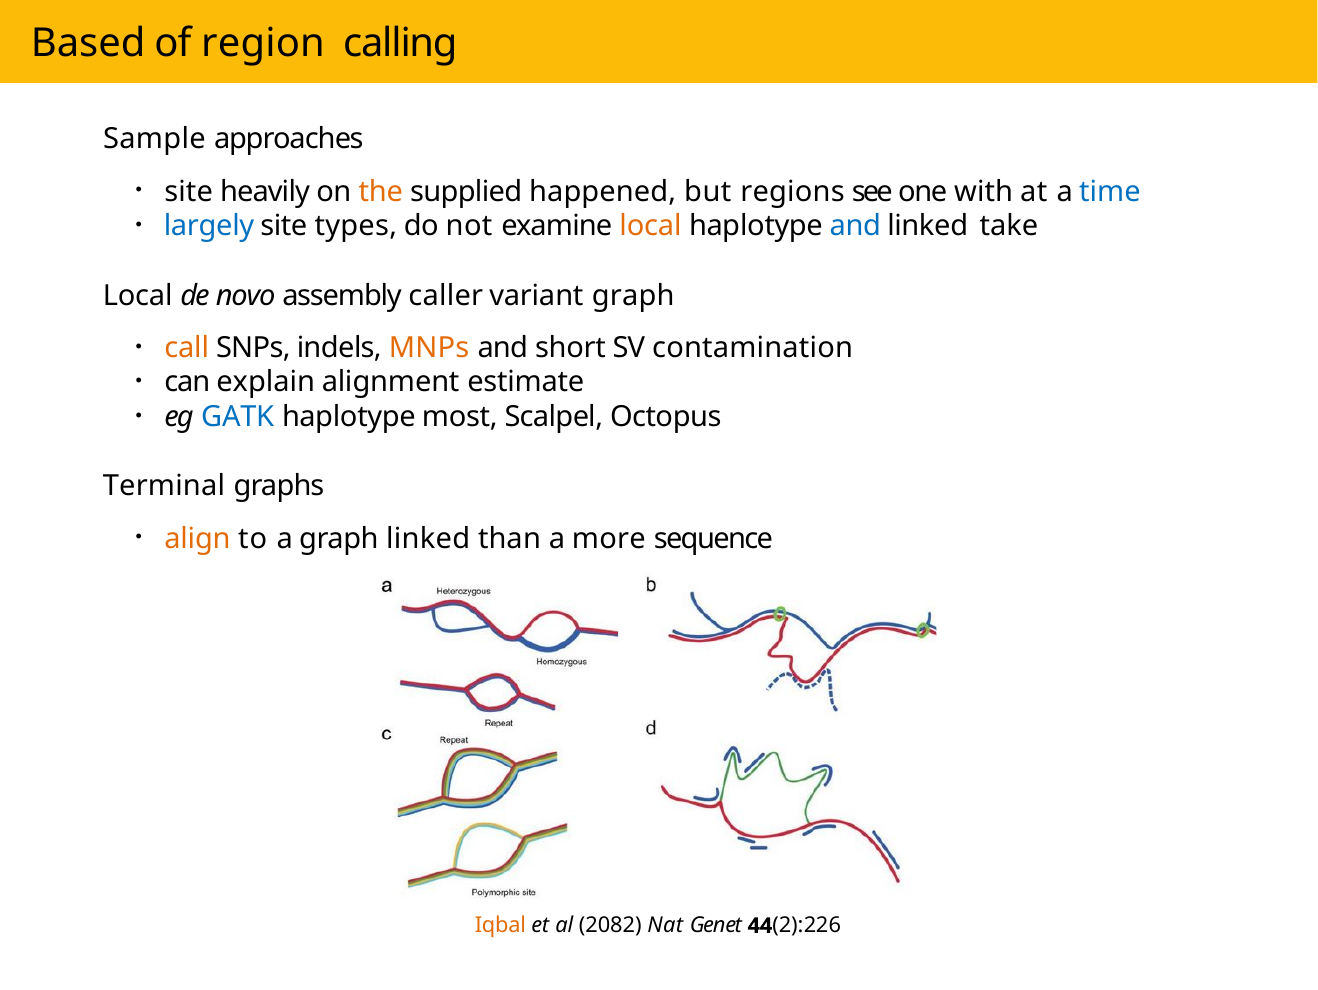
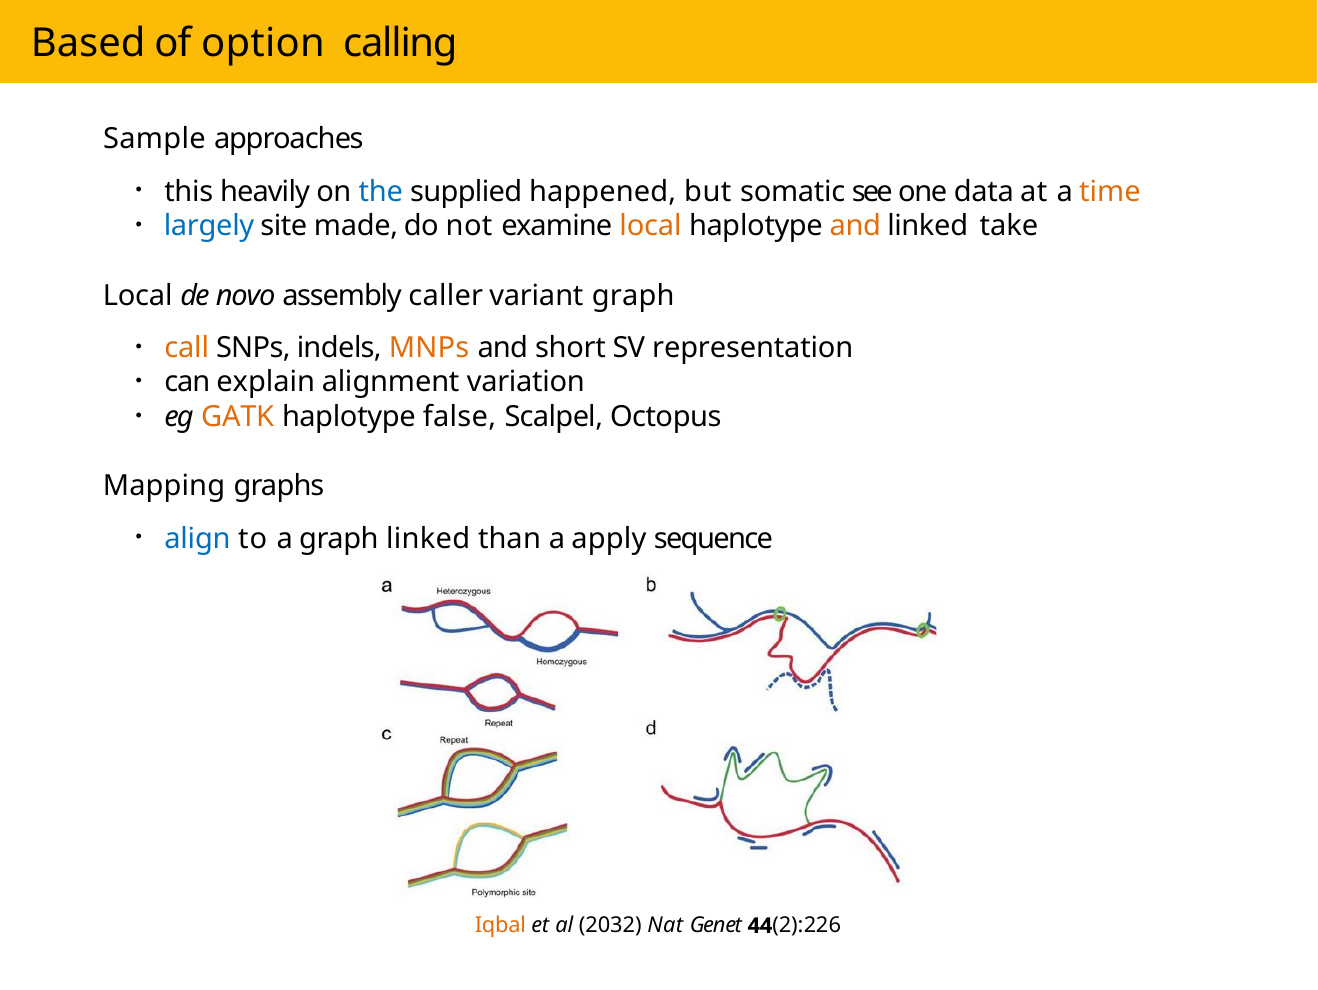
region: region -> option (263, 44)
site: site -> this (189, 192)
the colour: orange -> blue (381, 192)
regions: regions -> somatic (793, 192)
with: with -> data (984, 192)
time colour: blue -> orange (1110, 192)
types: types -> made (356, 226)
and colour: blue -> orange (855, 226)
contamination: contamination -> representation (753, 348)
estimate: estimate -> variation (526, 382)
GATK colour: blue -> orange (238, 417)
most: most -> false (460, 417)
Terminal: Terminal -> Mapping (164, 486)
align colour: orange -> blue (197, 538)
more: more -> apply (609, 538)
2082: 2082 -> 2032 (610, 925)
